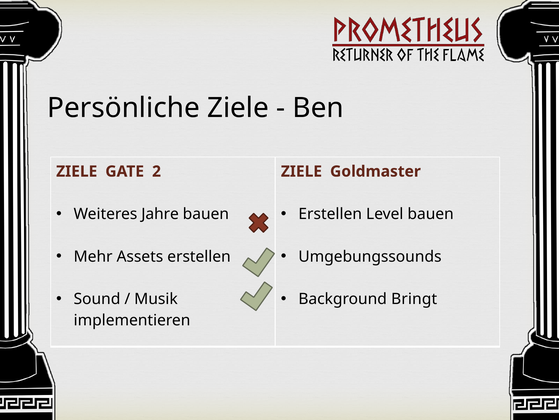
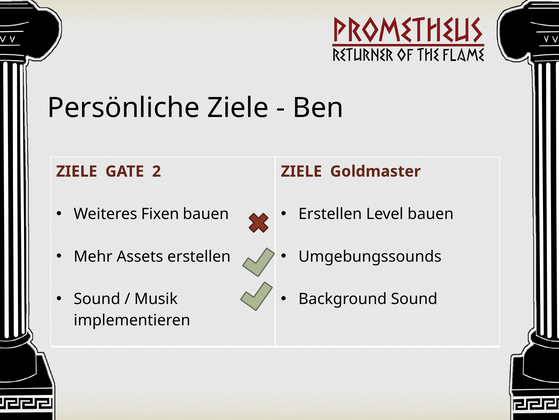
Jahre: Jahre -> Fixen (160, 214)
Background Bringt: Bringt -> Sound (414, 299)
